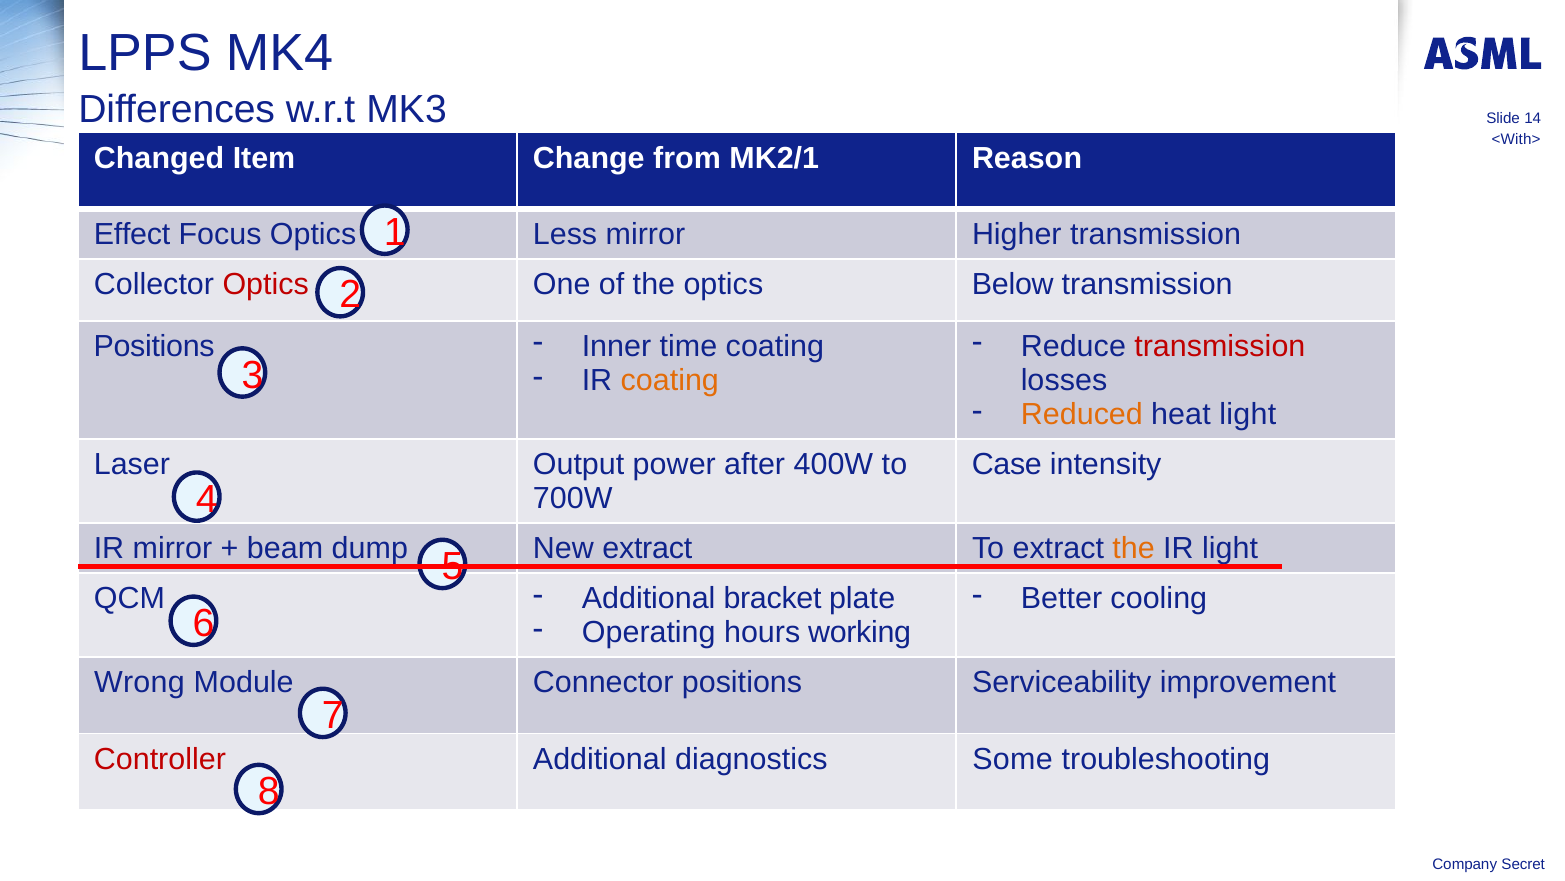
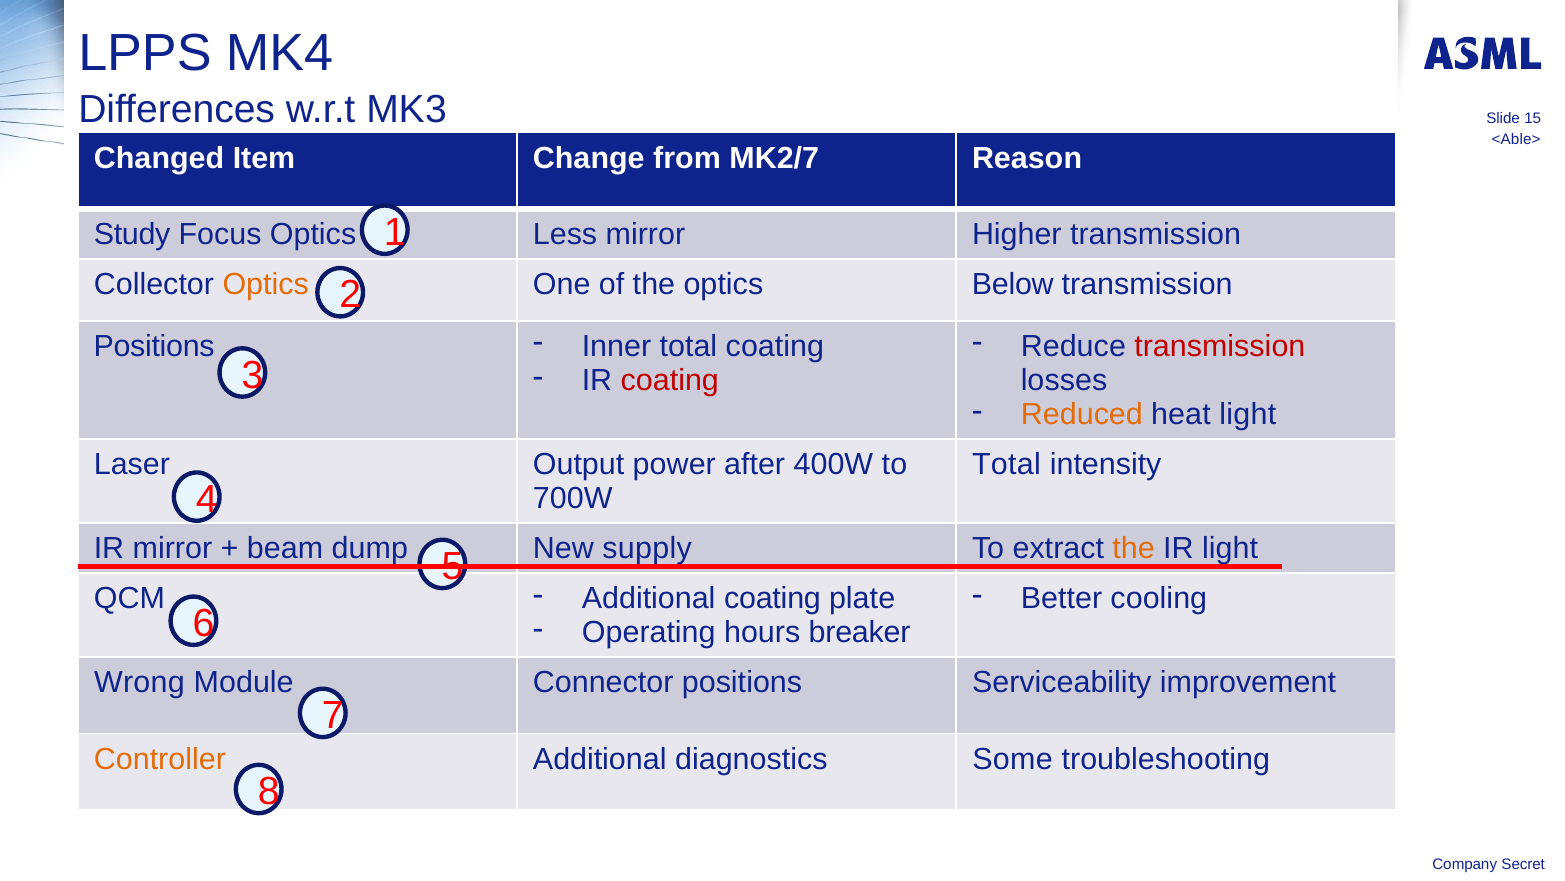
14: 14 -> 15 (1533, 119)
<With>: <With> -> <Able> (1516, 140)
MK2/1: MK2/1 -> MK2/7 (774, 158)
Effect: Effect -> Study (132, 234)
Optics colour: red -> orange (266, 284)
Inner time: time -> total (688, 346)
coating colour: orange -> red (670, 380)
Case: Case -> Total (1007, 464)
New extract: extract -> supply (647, 548)
Additional bracket: bracket -> coating (772, 598)
working: working -> breaker (860, 632)
Controller colour: red -> orange (160, 758)
